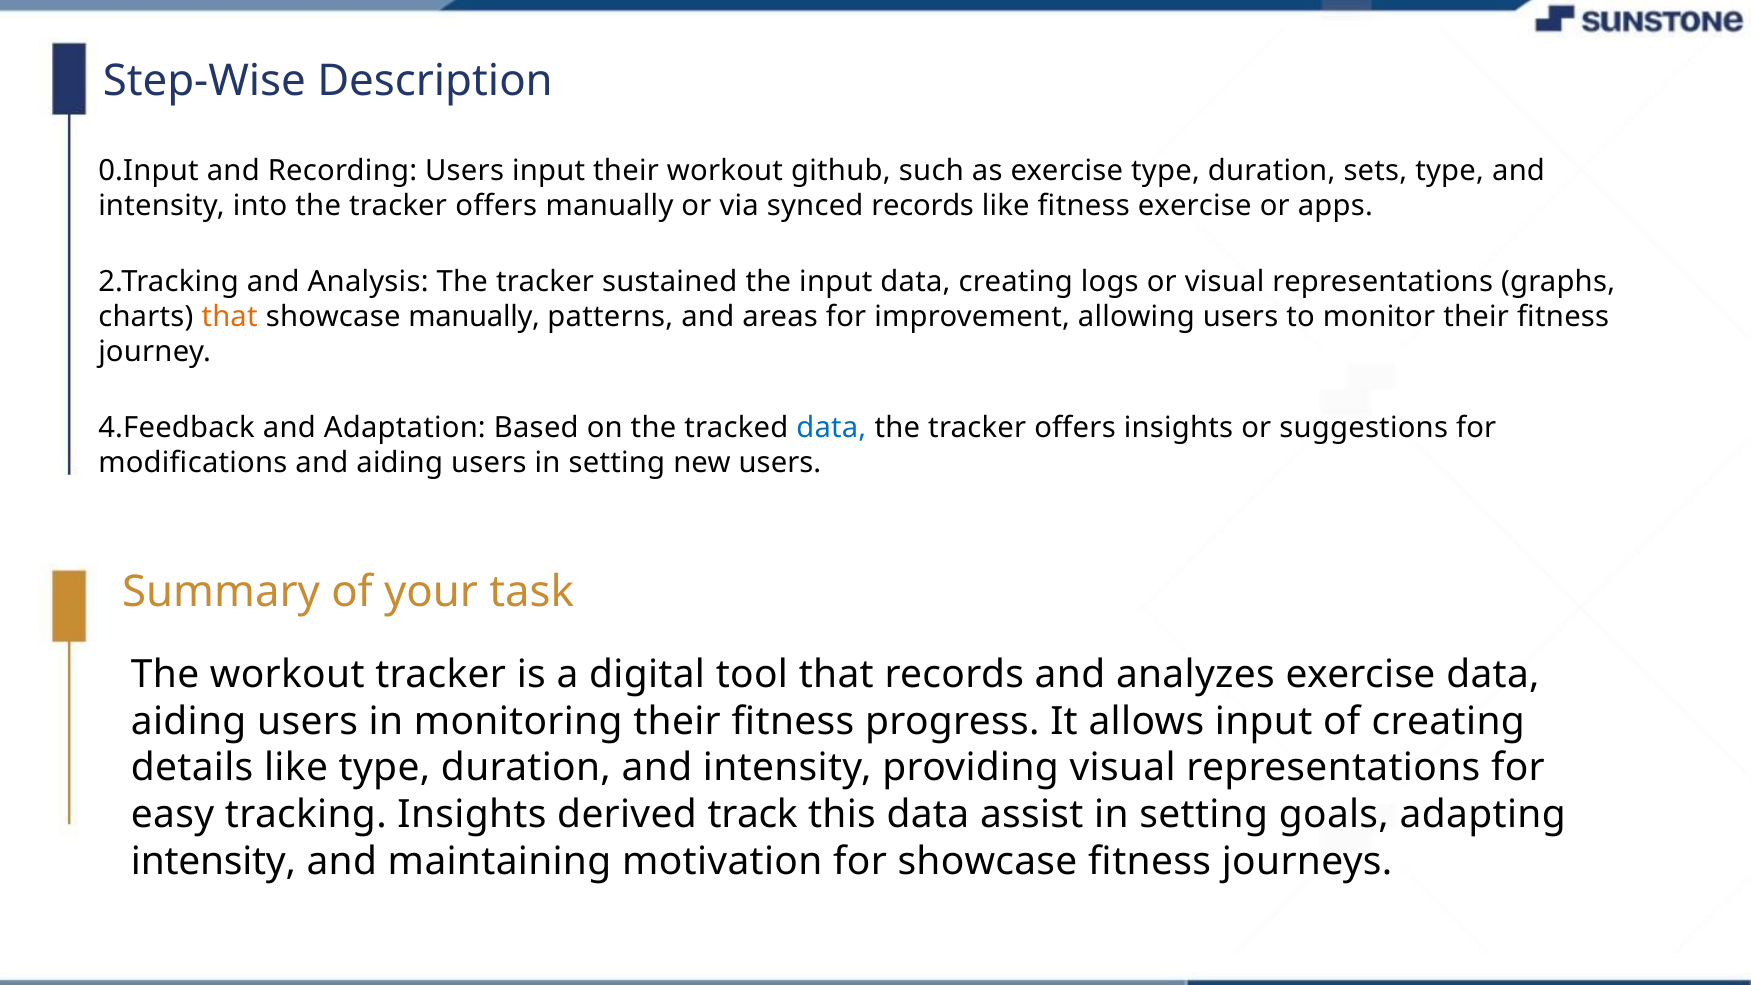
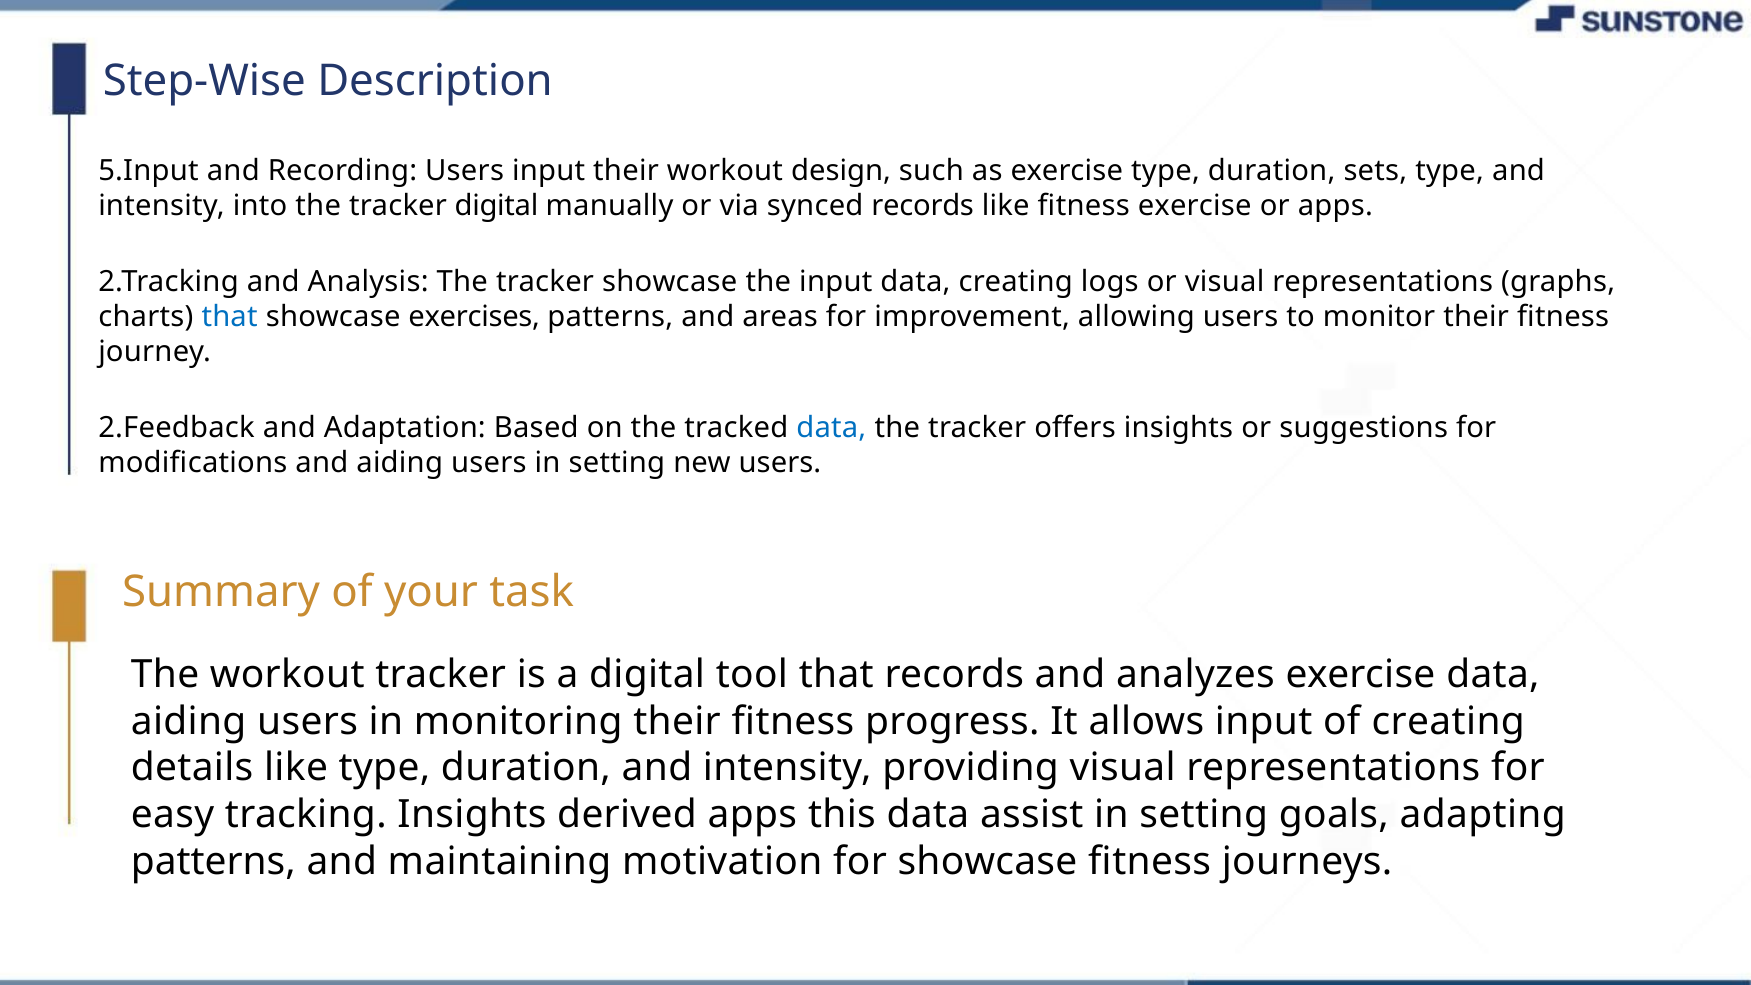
0.Input: 0.Input -> 5.Input (148, 171)
github: github -> design (841, 171)
into the tracker offers: offers -> digital (497, 206)
tracker sustained: sustained -> showcase (670, 282)
that colour: orange -> blue (230, 317)
showcase manually: manually -> exercises (474, 317)
4.Feedback: 4.Feedback -> 2.Feedback (176, 428)
derived track: track -> apps (752, 815)
intensity: intensity -> patterns (213, 861)
